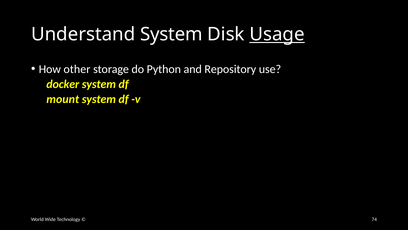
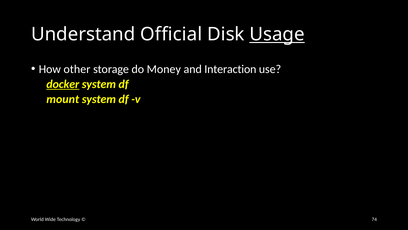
Understand System: System -> Official (171, 34)
Python: Python -> Money (164, 69)
Repository: Repository -> Interaction (230, 69)
docker underline: none -> present (63, 84)
